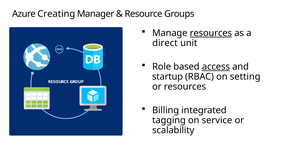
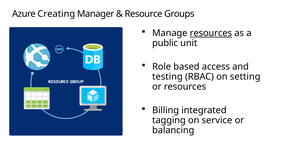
direct: direct -> public (165, 43)
access underline: present -> none (216, 67)
startup: startup -> testing (167, 76)
scalability: scalability -> balancing (173, 130)
